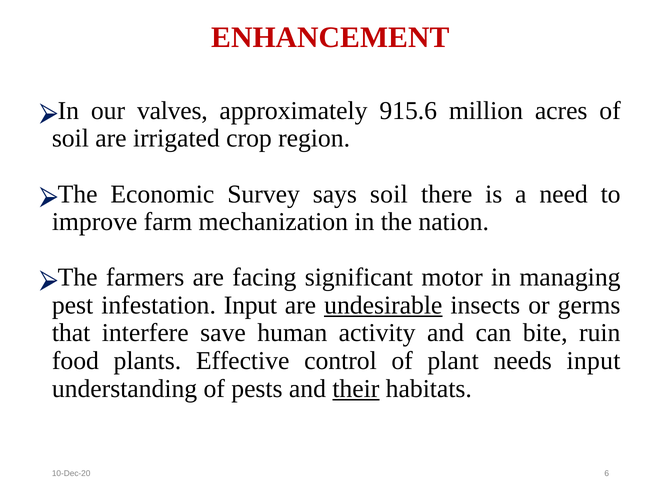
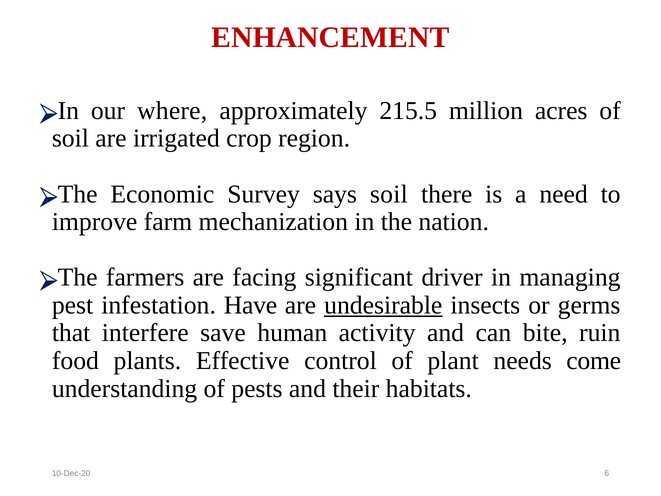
valves: valves -> where (172, 111)
915.6: 915.6 -> 215.5 (408, 111)
motor: motor -> driver (452, 277)
infestation Input: Input -> Have (250, 305)
needs input: input -> come (594, 361)
their underline: present -> none (356, 388)
